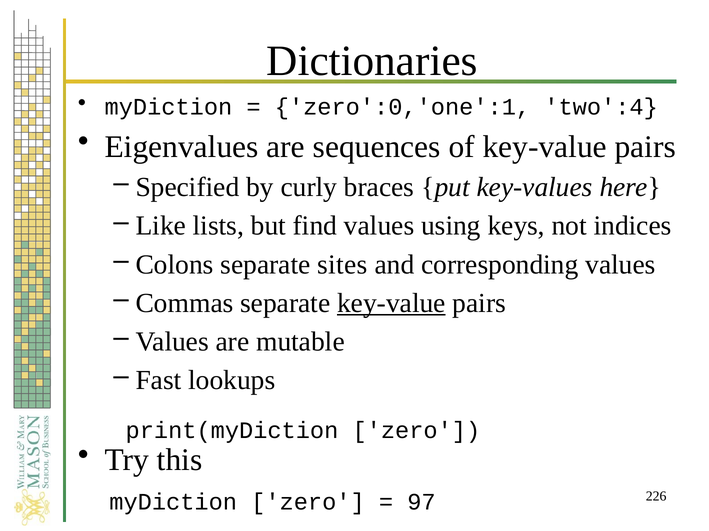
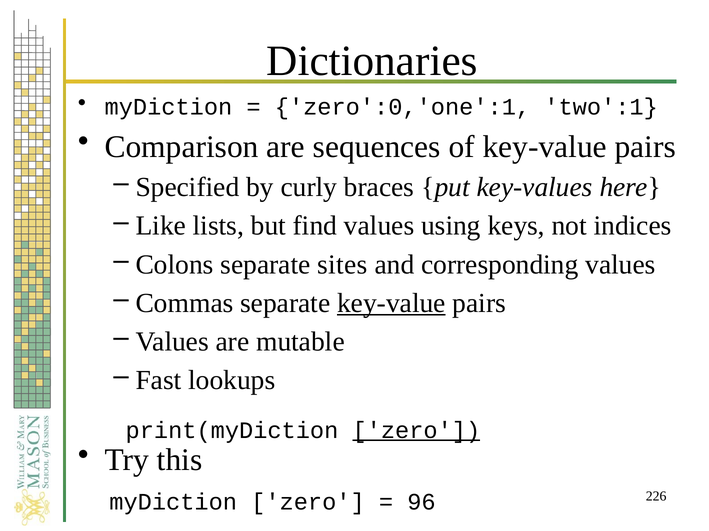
two':4: two':4 -> two':1 (601, 107)
Eigenvalues: Eigenvalues -> Comparison (182, 147)
zero underline: none -> present (416, 431)
97: 97 -> 96 (421, 503)
